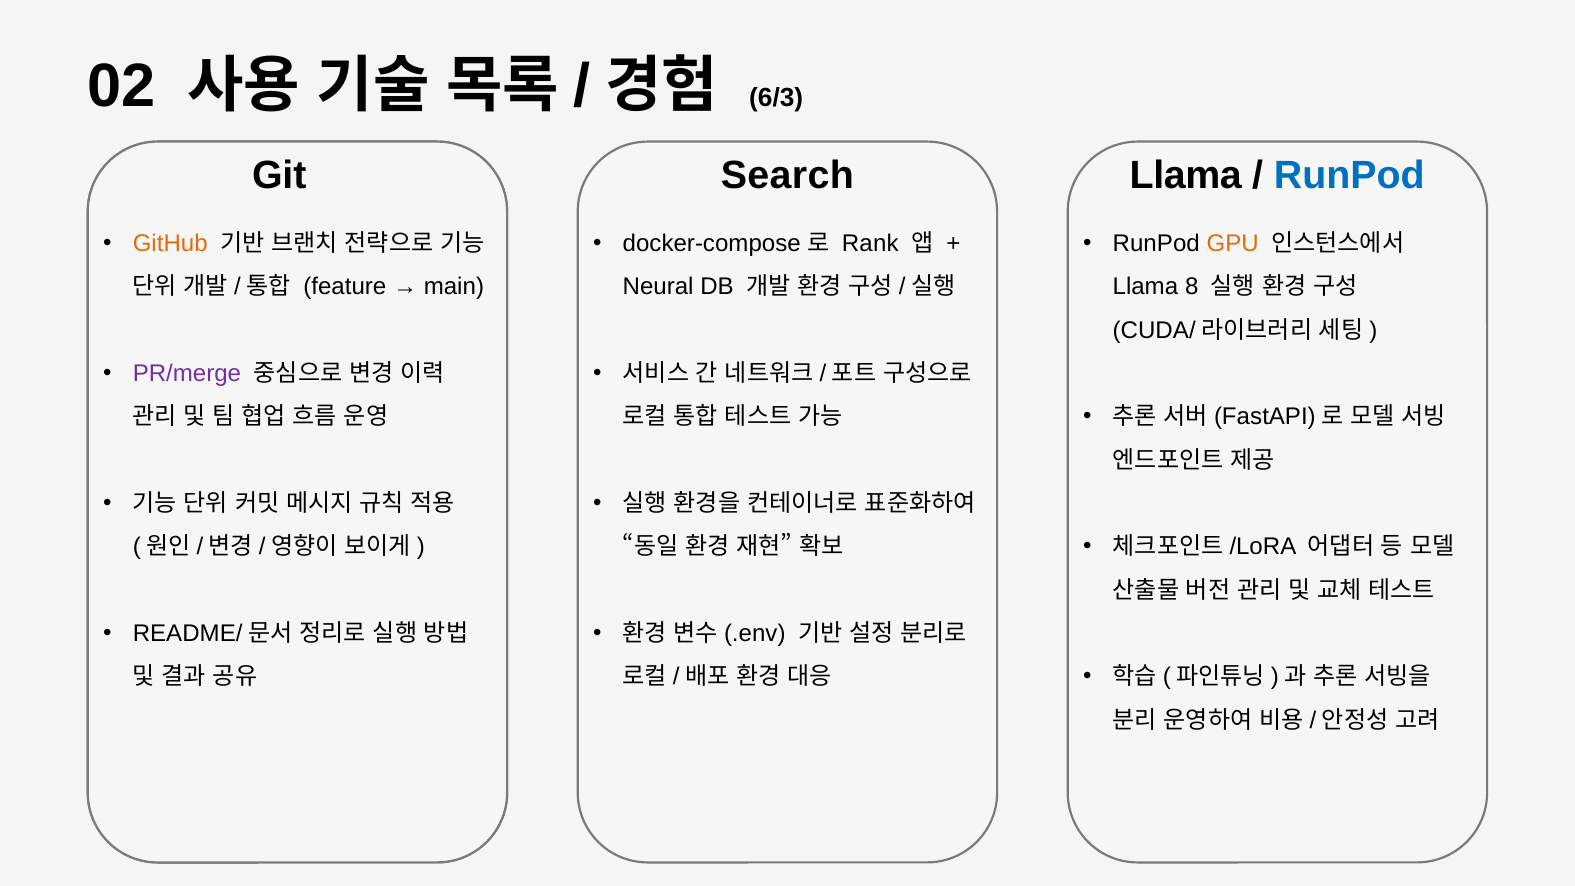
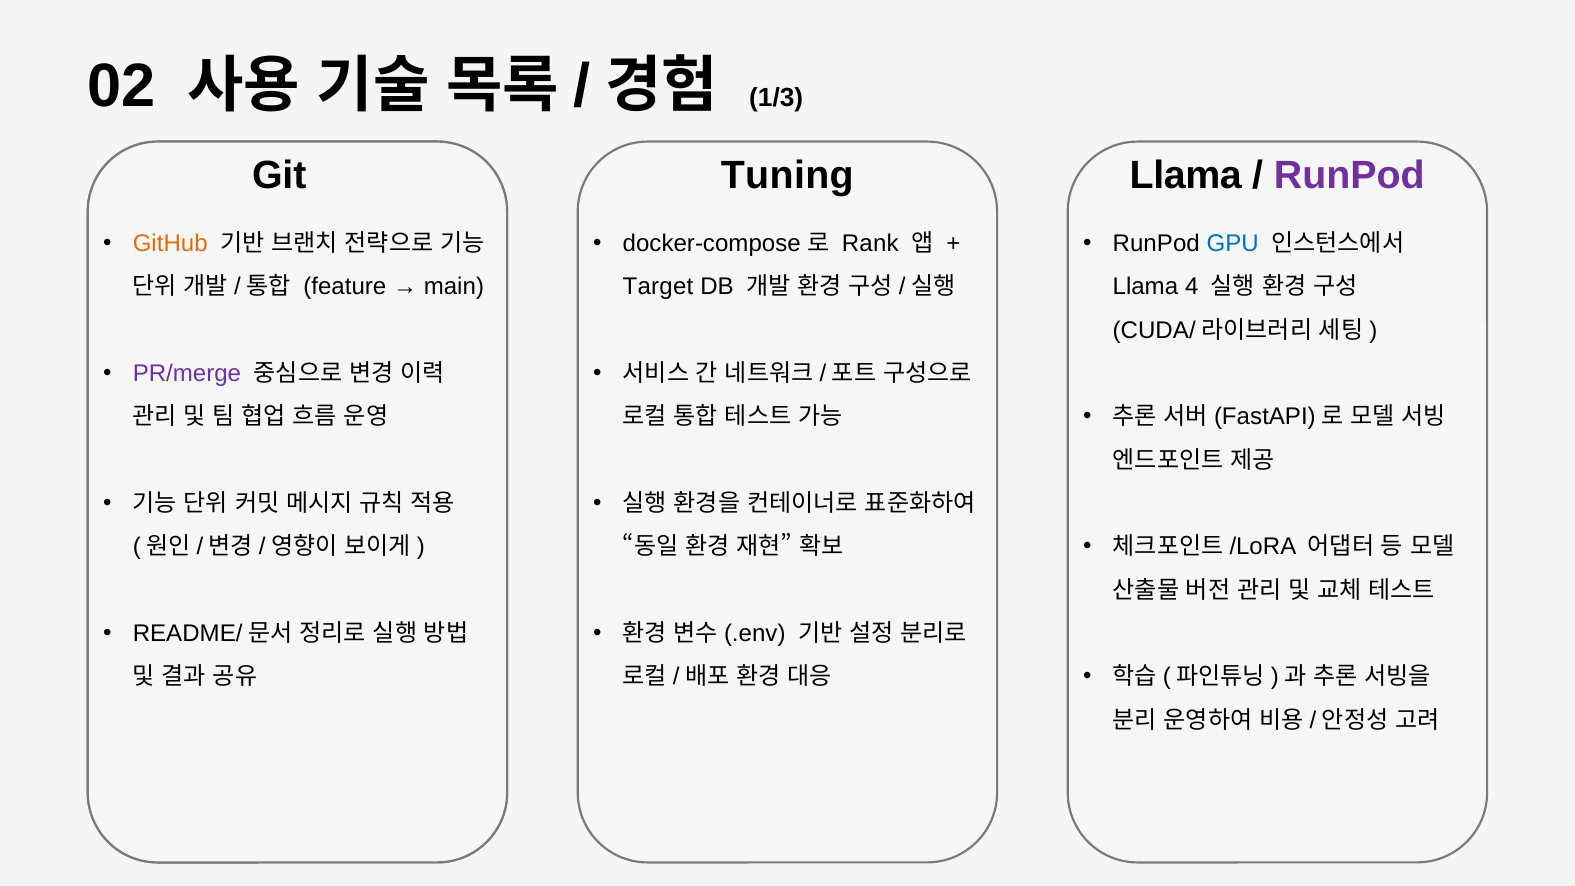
6/3: 6/3 -> 1/3 (776, 98)
Search: Search -> Tuning (787, 176)
RunPod colour: blue -> purple (1349, 176)
GPU colour: orange -> blue (1233, 243)
Neural: Neural -> Target (658, 287)
8: 8 -> 4 (1192, 287)
